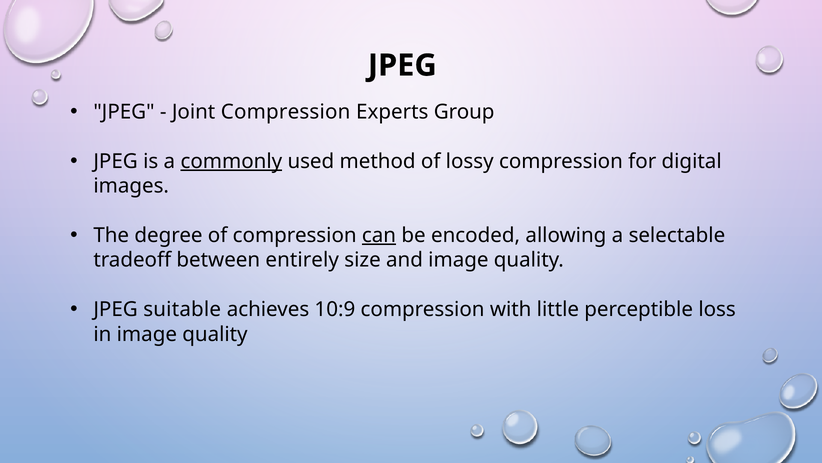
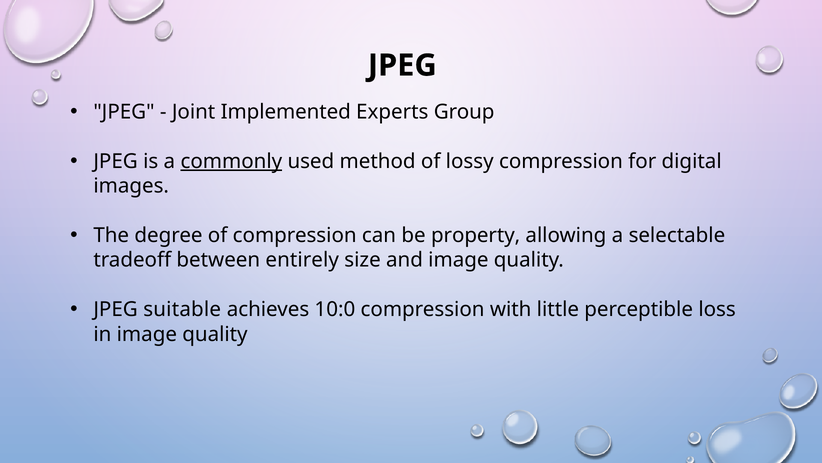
Joint Compression: Compression -> Implemented (286, 112)
can underline: present -> none (379, 235)
encoded: encoded -> property (476, 235)
10:9: 10:9 -> 10:0 (335, 309)
